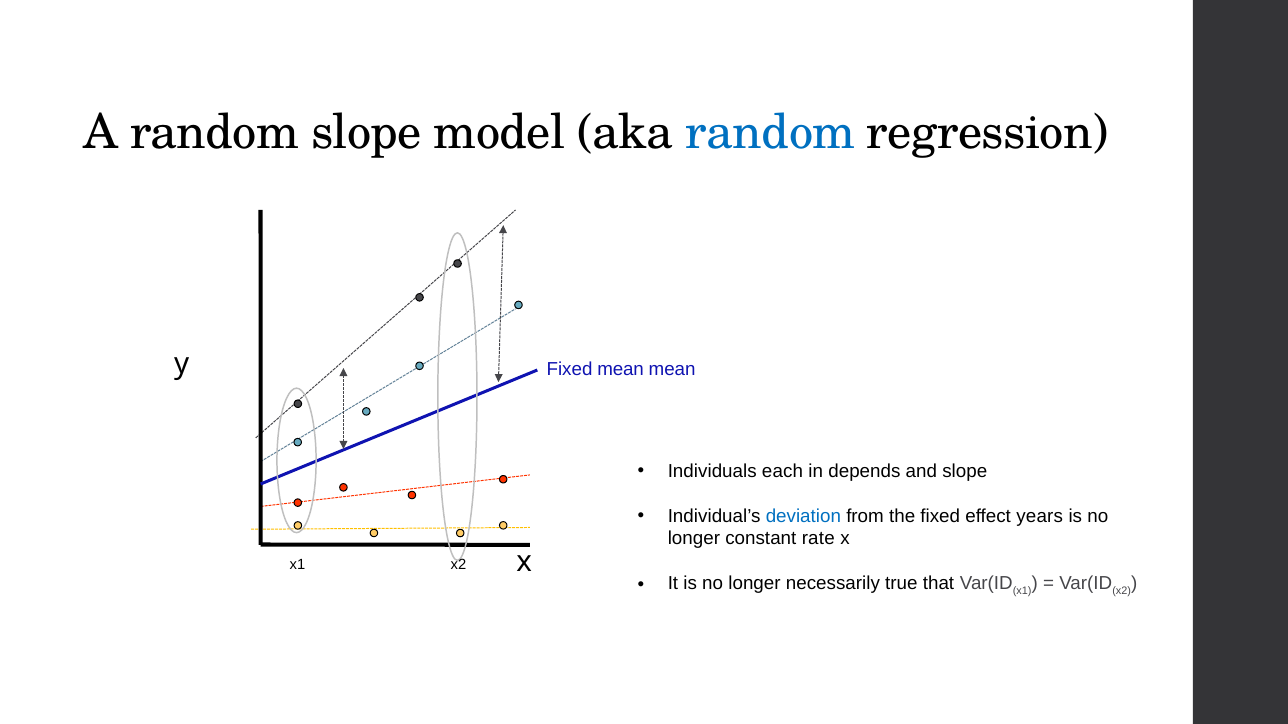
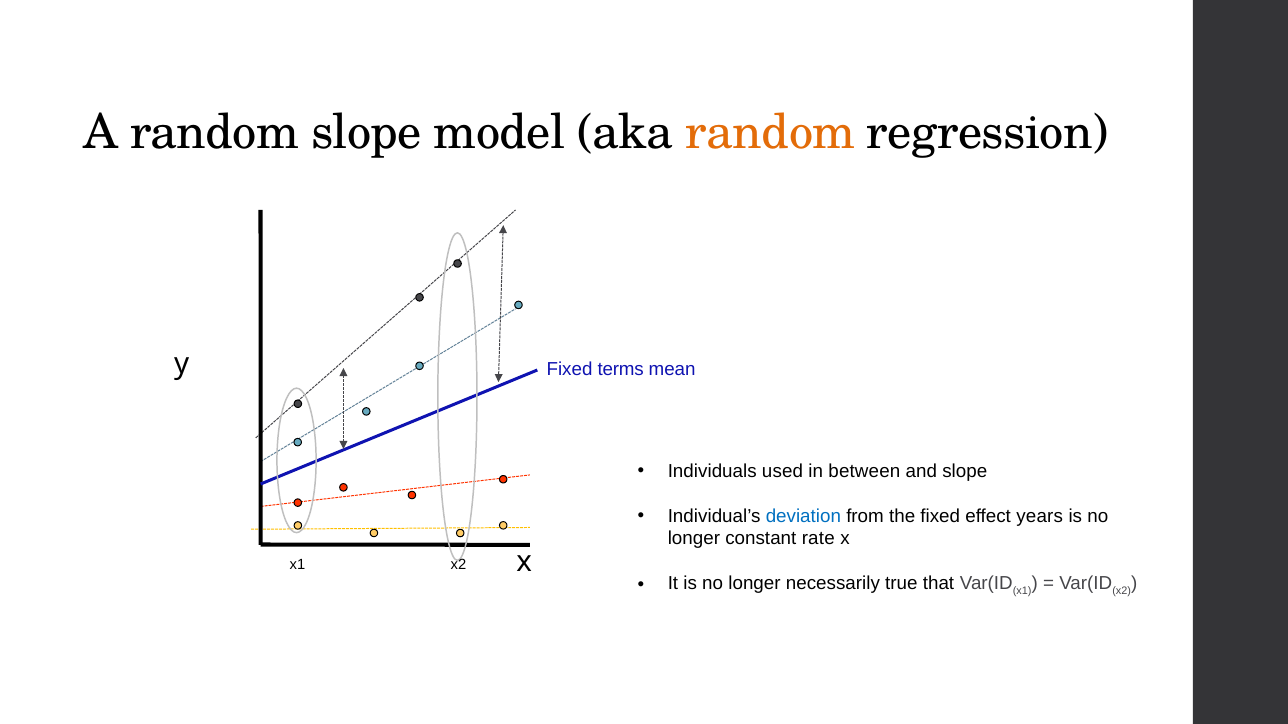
random colour: blue -> orange (771, 132)
Fixed mean: mean -> terms (621, 369)
each: each -> used (783, 471)
depends: depends -> between (864, 471)
